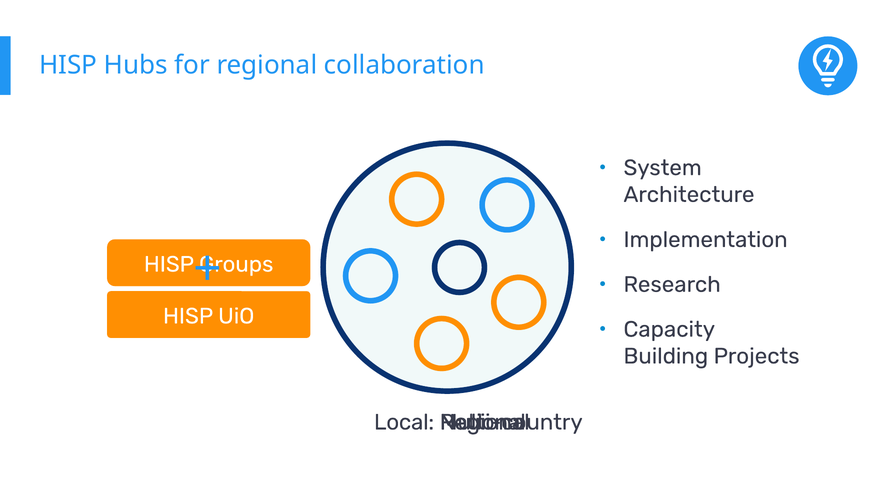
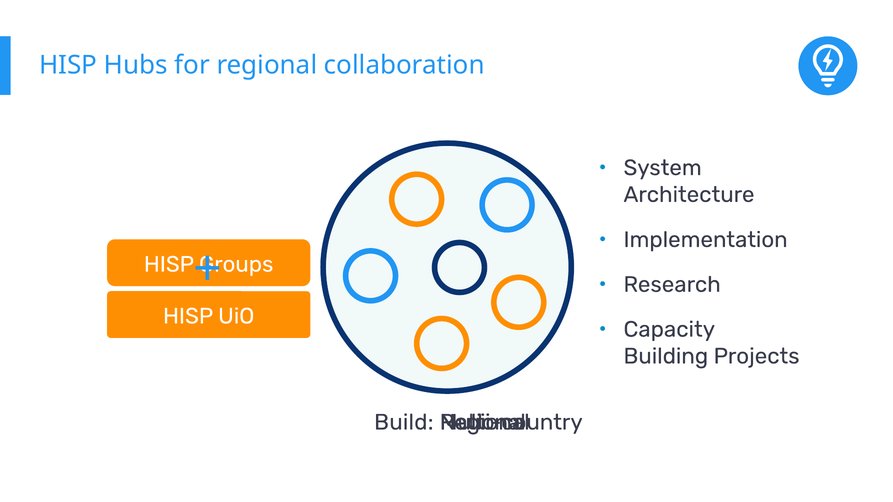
Local: Local -> Build (404, 422)
